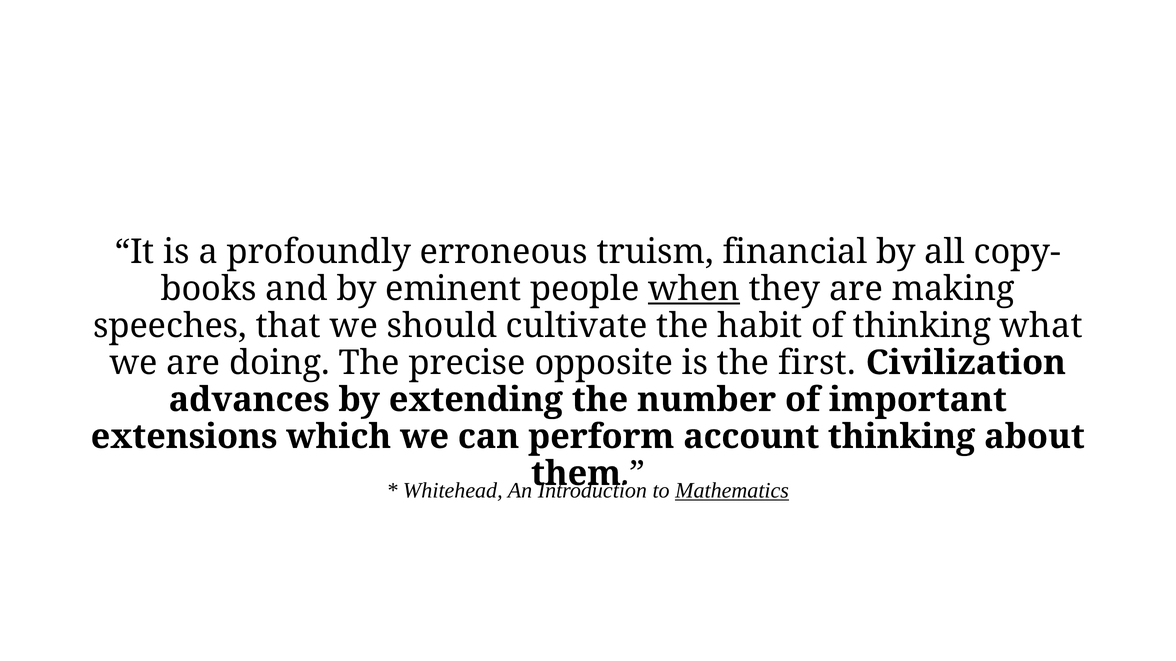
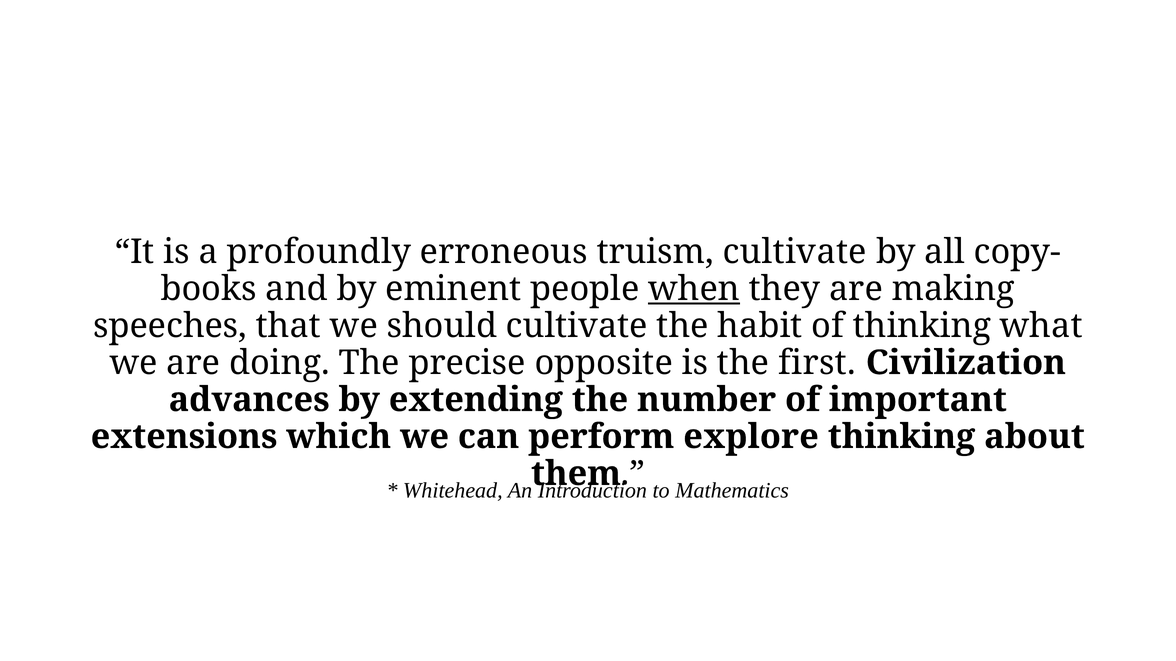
truism financial: financial -> cultivate (795, 252)
account: account -> explore (751, 437)
Mathematics underline: present -> none (732, 491)
